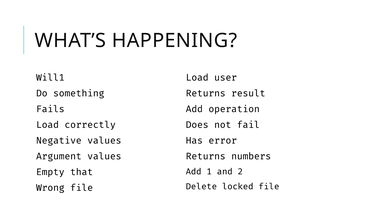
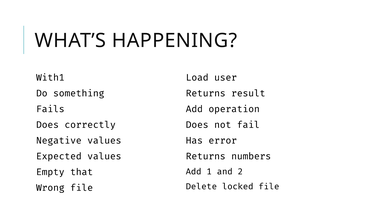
Will1: Will1 -> With1 (50, 78)
Load: Load -> Does (47, 125)
Argument: Argument -> Expected (59, 156)
